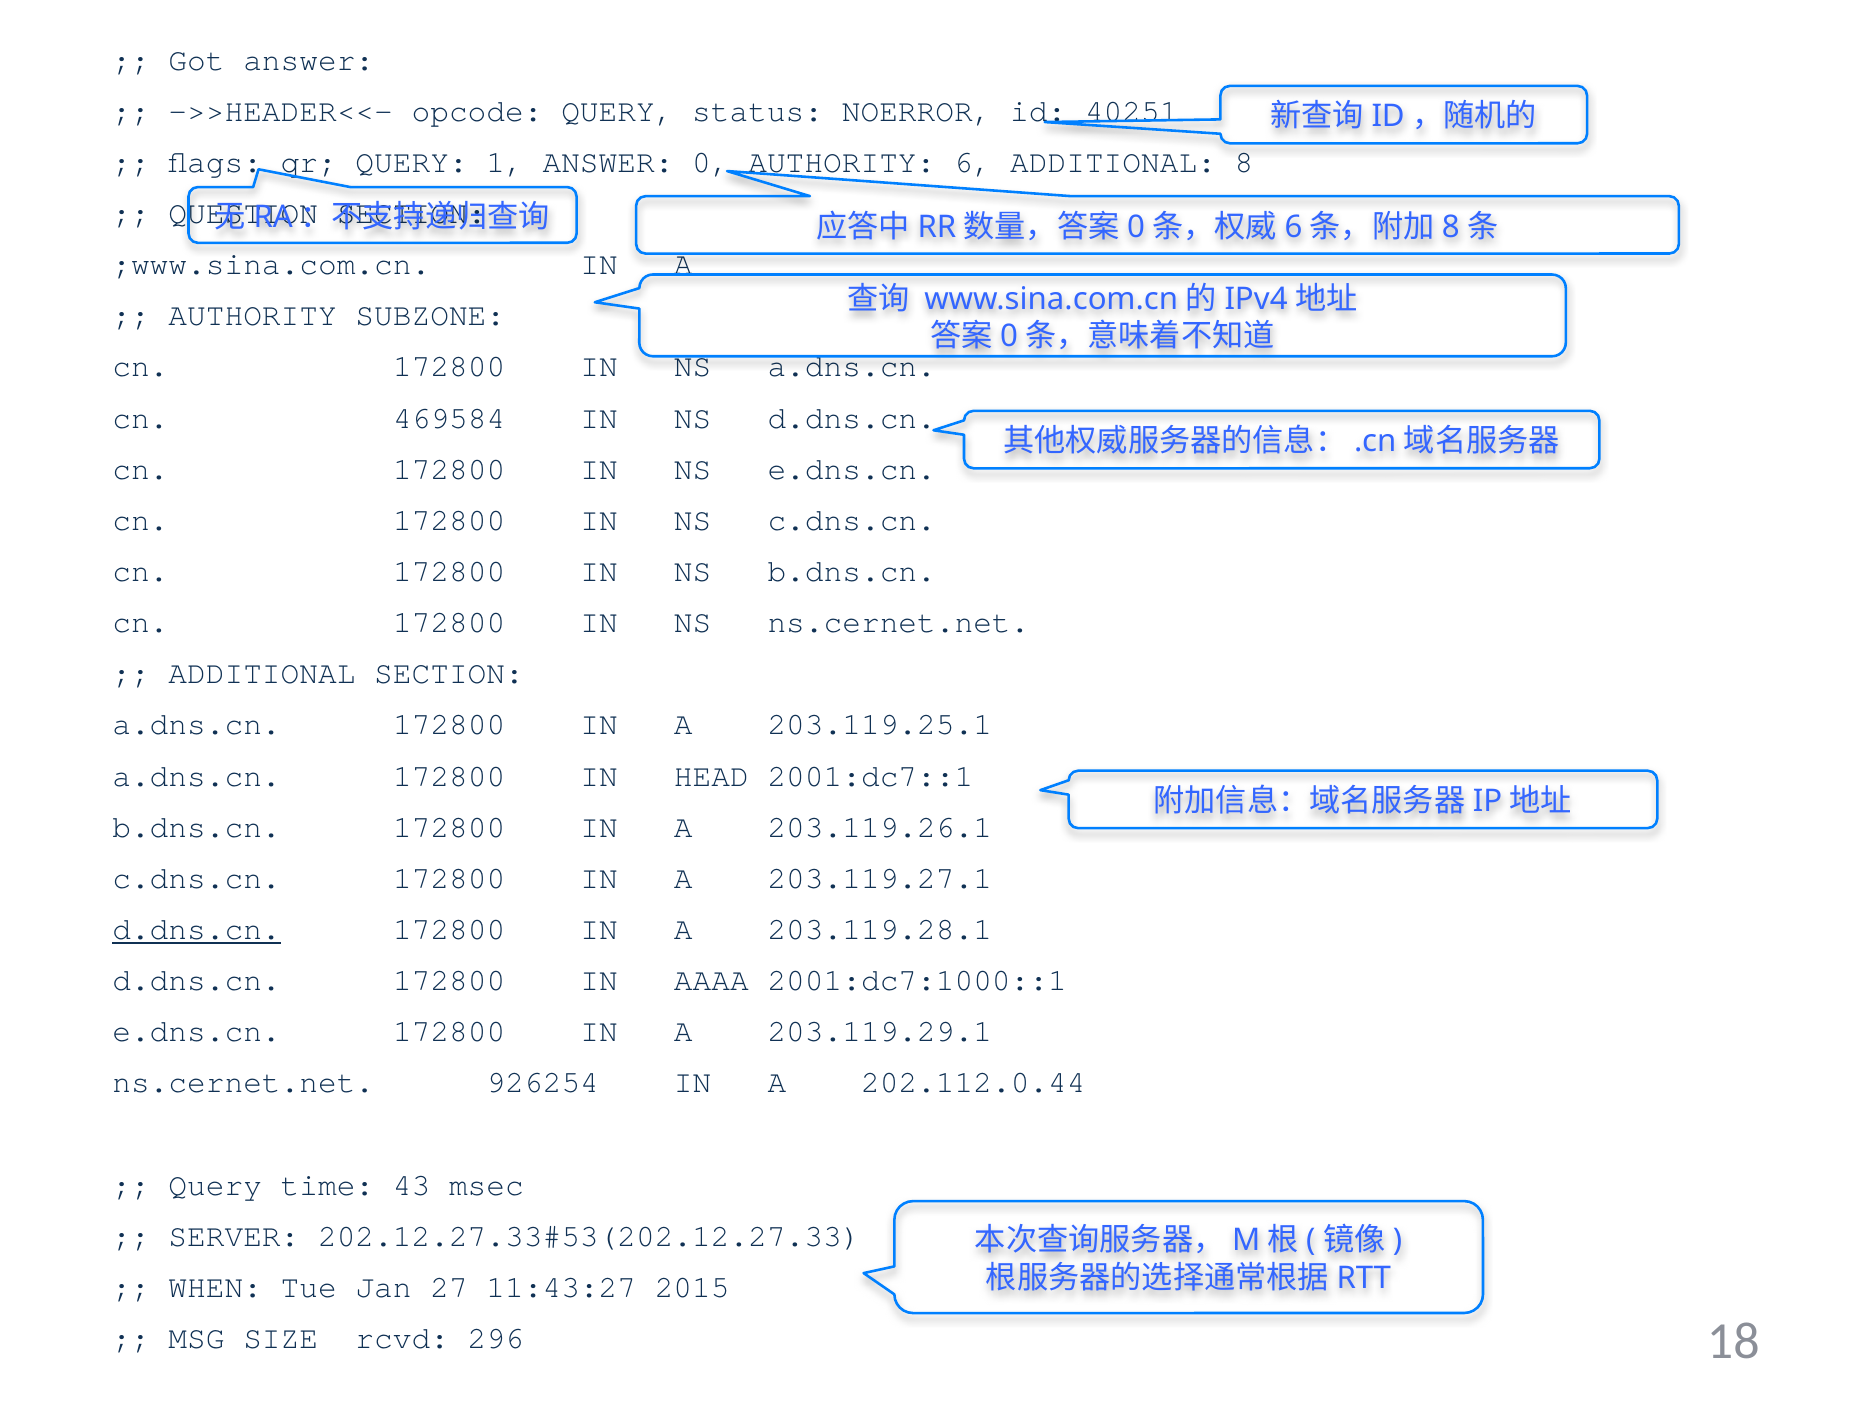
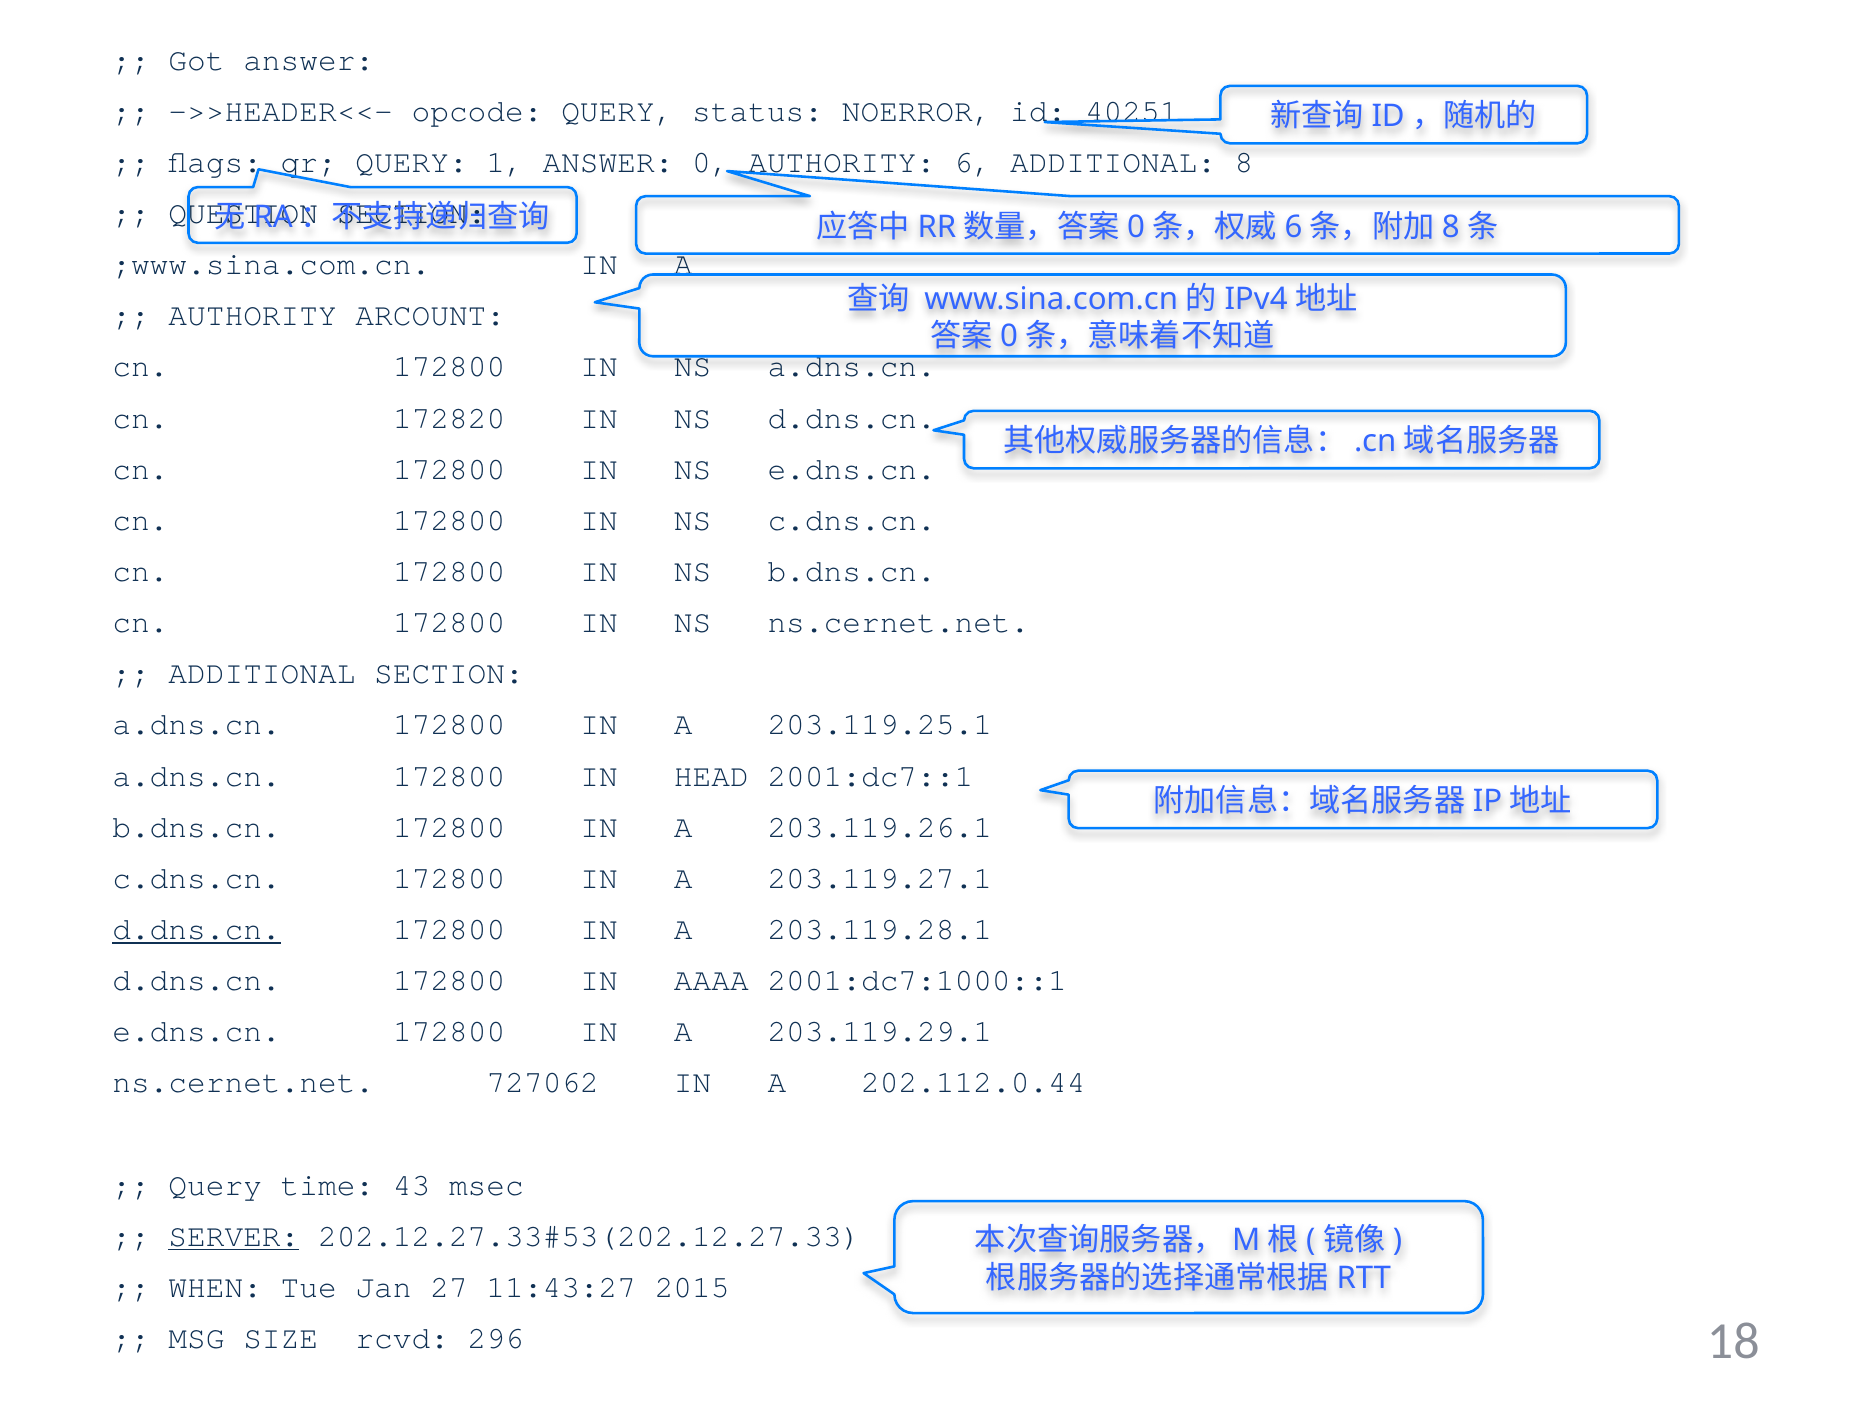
SUBZONE: SUBZONE -> ARCOUNT (430, 315)
469584: 469584 -> 172820 (449, 418)
926254: 926254 -> 727062 (543, 1083)
SERVER underline: none -> present (234, 1236)
